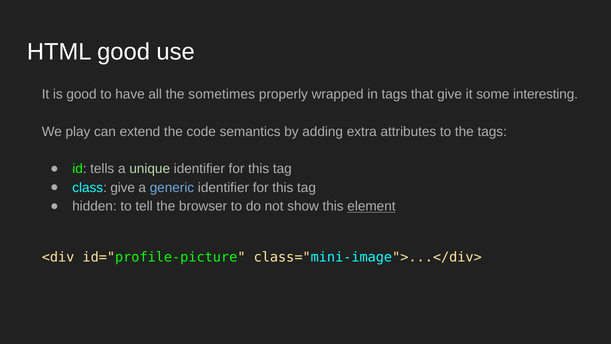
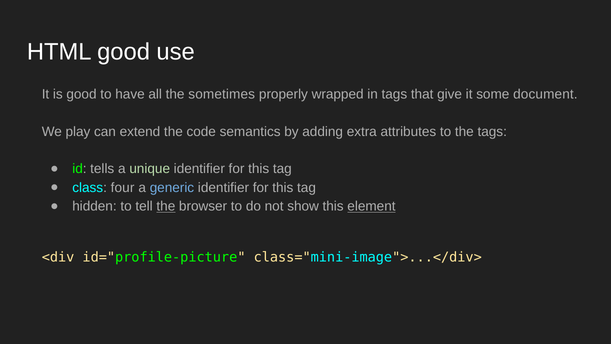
interesting: interesting -> document (545, 94)
class give: give -> four (123, 188)
the underline: none -> present (166, 206)
